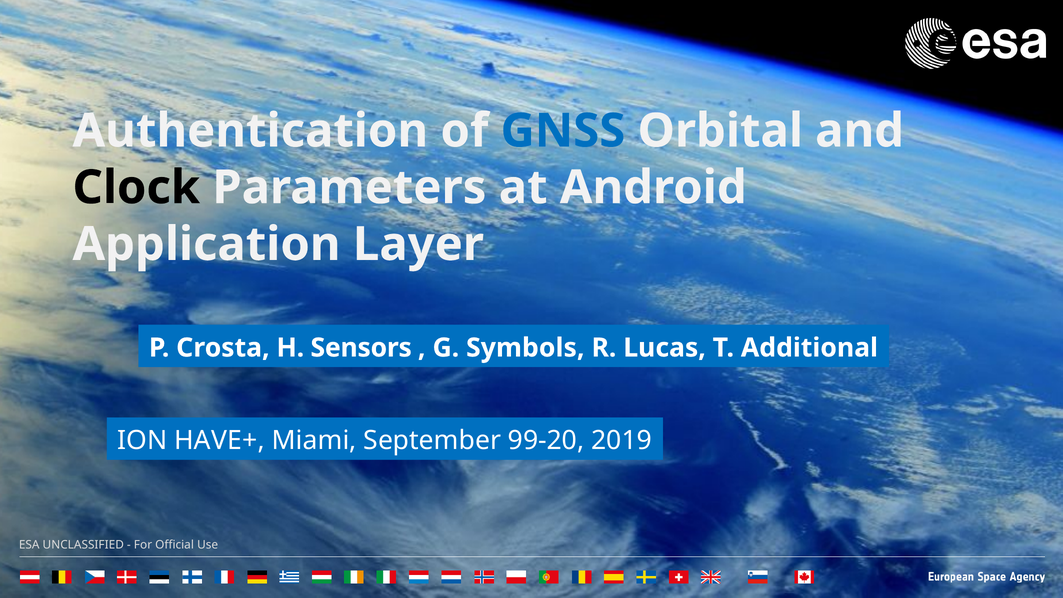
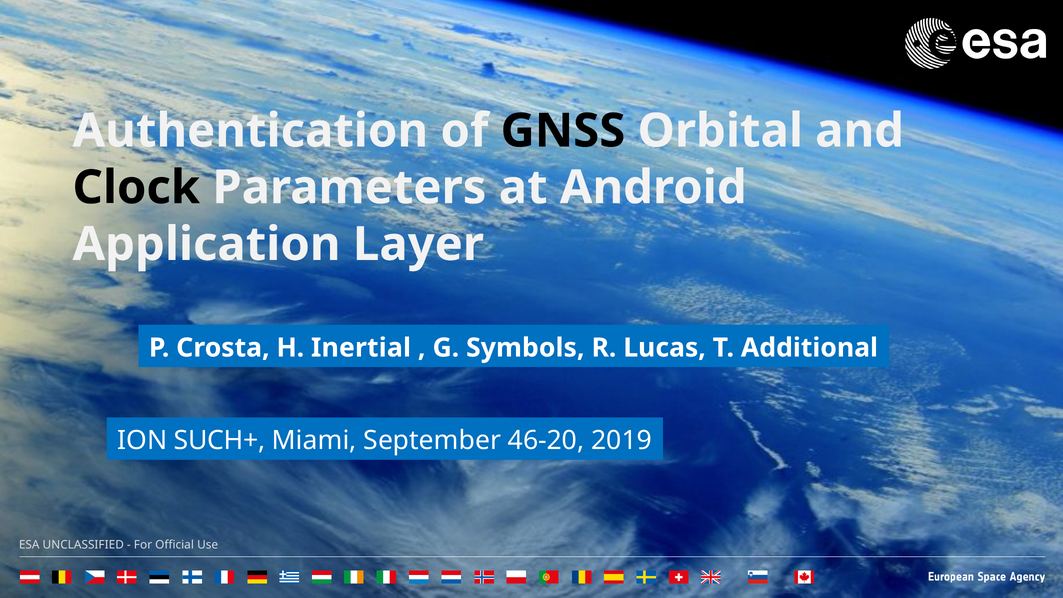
GNSS colour: blue -> black (563, 131)
Sensors: Sensors -> Inertial (361, 348)
HAVE+: HAVE+ -> SUCH+ (220, 440)
99-20: 99-20 -> 46-20 (546, 440)
